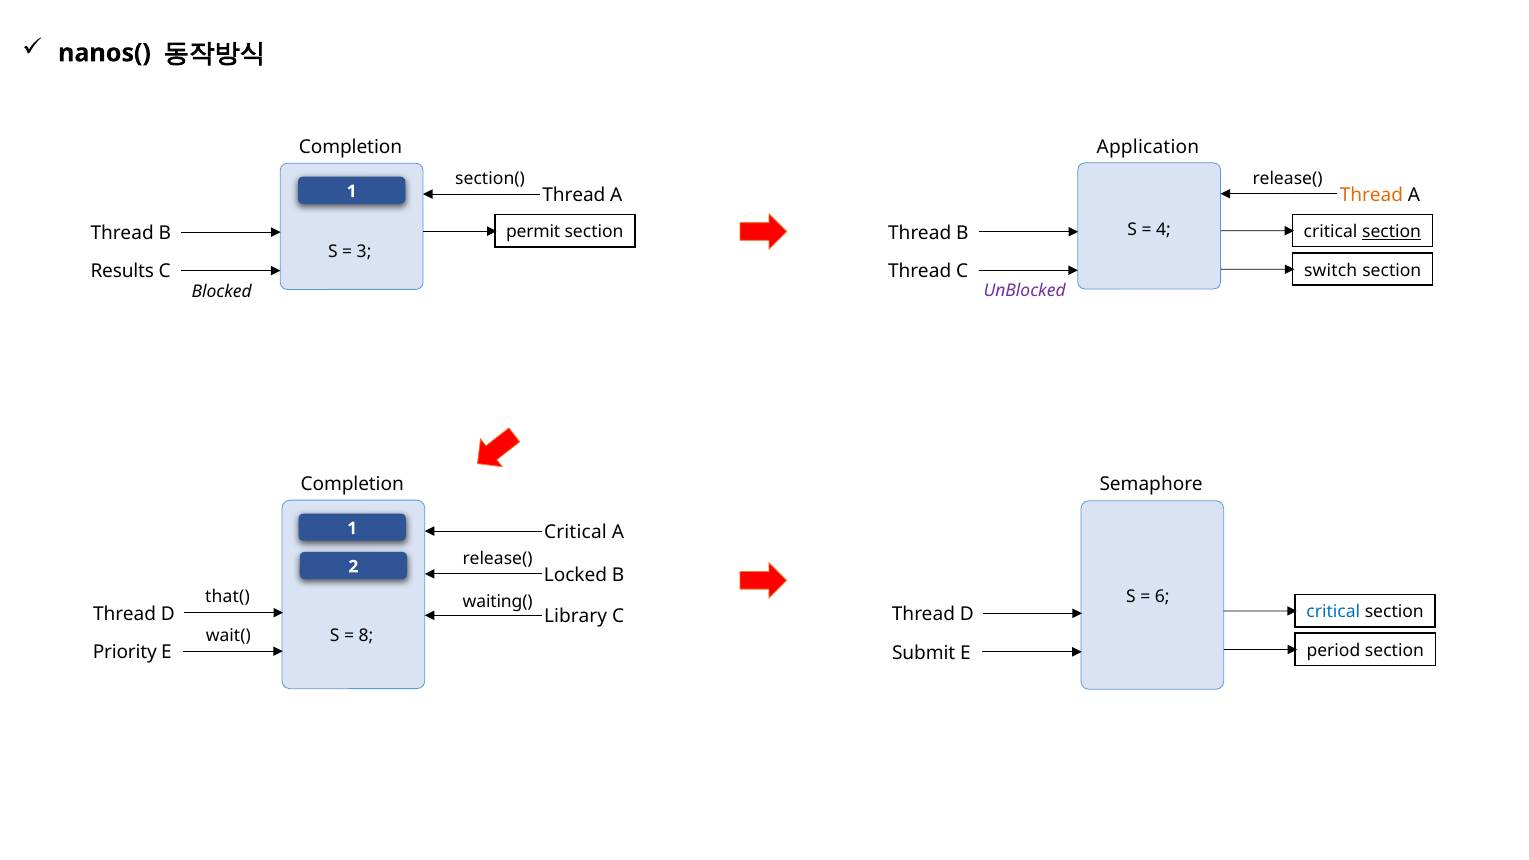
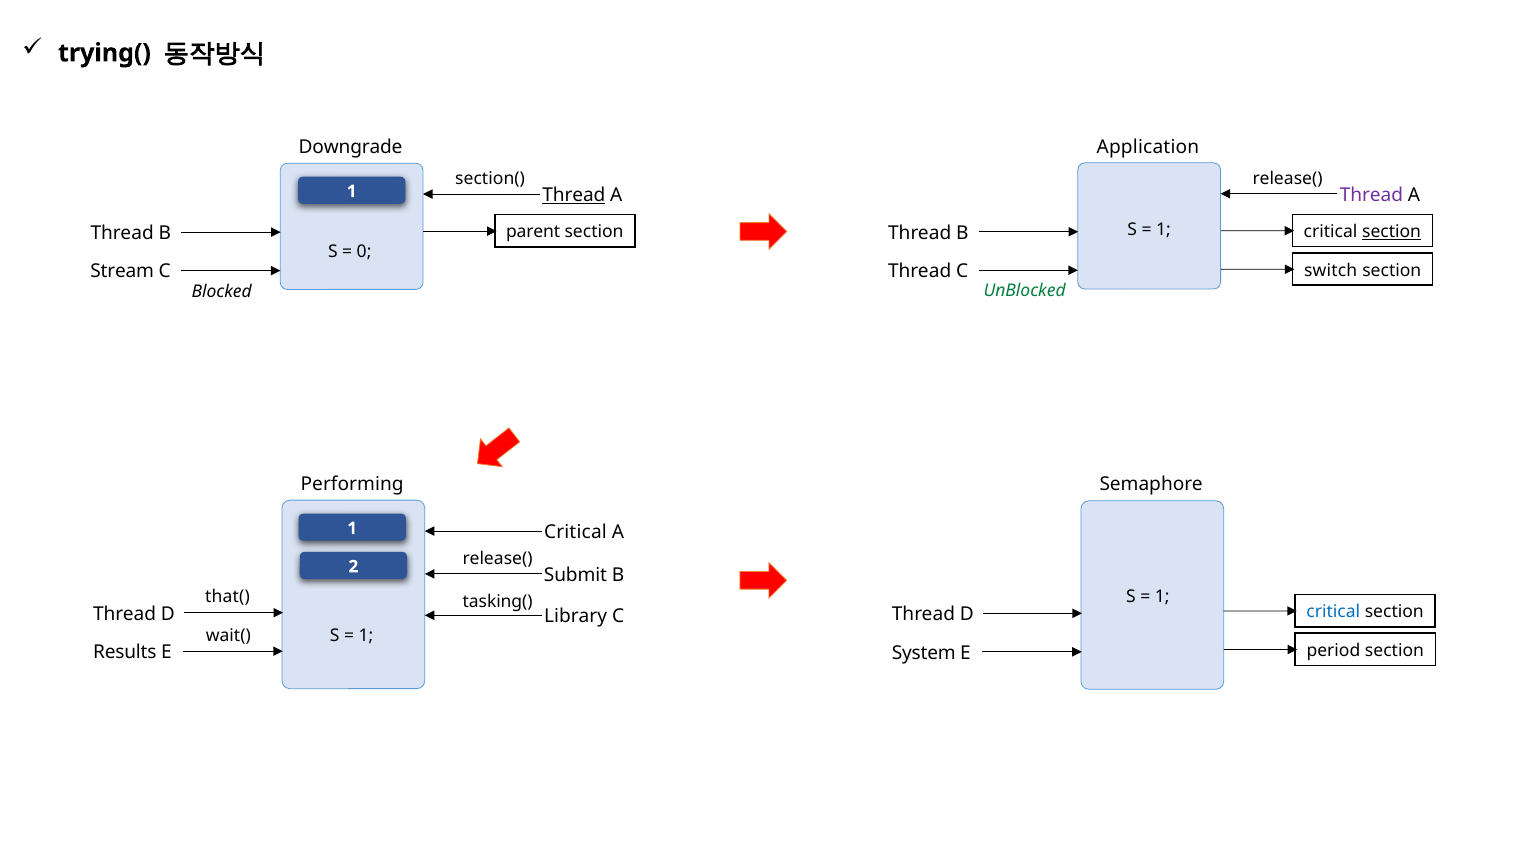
nanos(: nanos( -> trying( (104, 53)
Completion: Completion -> Downgrade (351, 147)
Thread colour: orange -> purple (1371, 195)
Thread underline: none -> present (574, 195)
4: 4 -> 1 (1163, 230)
permit: permit -> parent (533, 232)
3: 3 -> 0 (364, 252)
Results: Results -> Stream (122, 272)
UnBlocked colour: purple -> green (1025, 291)
Completion: Completion -> Performing (352, 484)
Locked: Locked -> Submit (575, 575)
6: 6 -> 1 (1162, 596)
waiting(: waiting( -> tasking( (498, 602)
8: 8 -> 1 (366, 636)
Priority: Priority -> Results (125, 652)
Submit: Submit -> System (924, 653)
